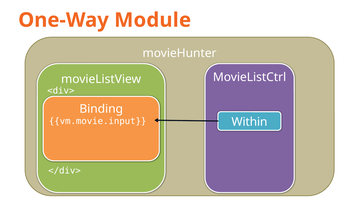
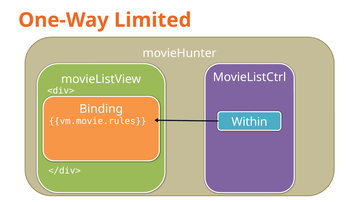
Module: Module -> Limited (153, 20)
vm.movie.input: vm.movie.input -> vm.movie.rules (98, 121)
